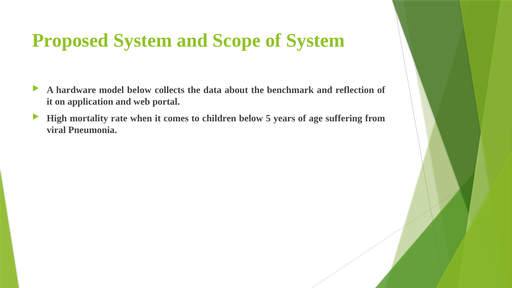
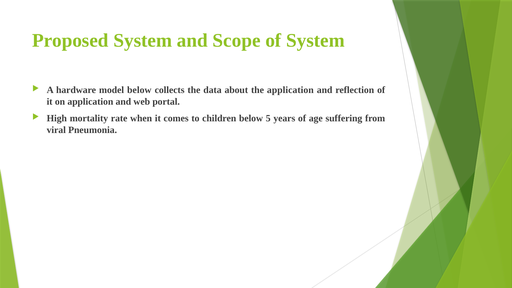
the benchmark: benchmark -> application (290, 90)
